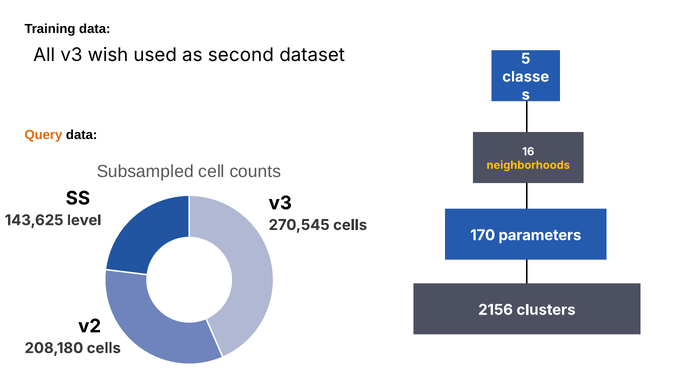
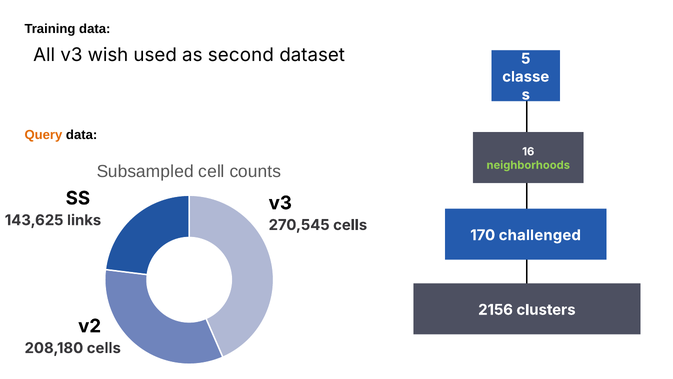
neighborhoods colour: yellow -> light green (528, 165)
level: level -> links (84, 220)
parameters: parameters -> challenged (540, 235)
